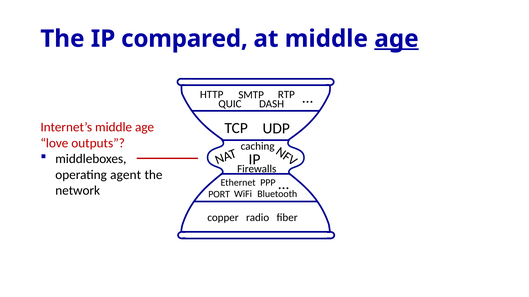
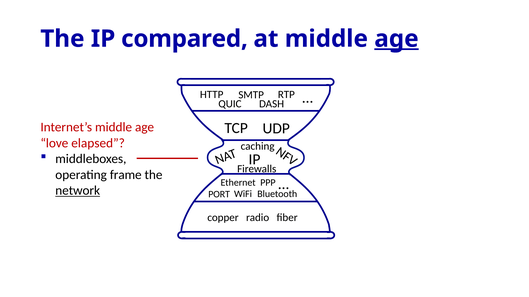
outputs: outputs -> elapsed (98, 143)
agent: agent -> frame (126, 175)
network underline: none -> present (78, 191)
